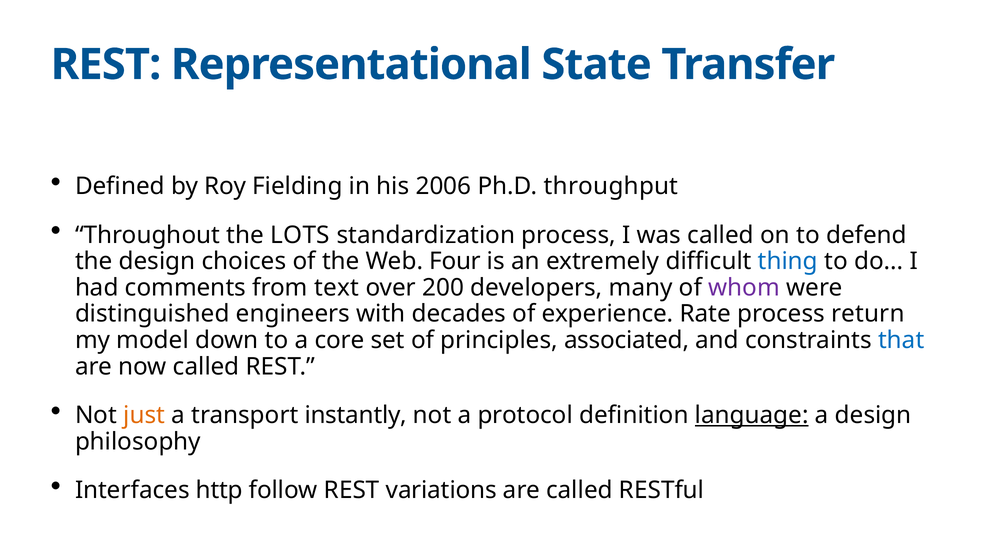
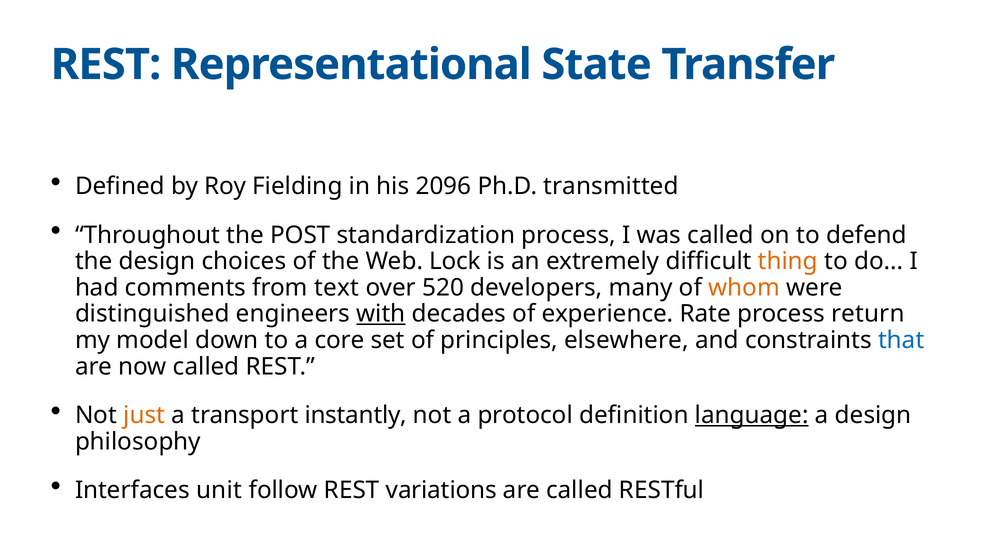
2006: 2006 -> 2096 (443, 186)
throughput: throughput -> transmitted (611, 186)
LOTS: LOTS -> POST (300, 235)
Four: Four -> Lock (455, 261)
thing colour: blue -> orange (788, 261)
200: 200 -> 520 (443, 288)
whom colour: purple -> orange (744, 288)
with underline: none -> present (381, 314)
associated: associated -> elsewhere (626, 340)
http: http -> unit (219, 490)
